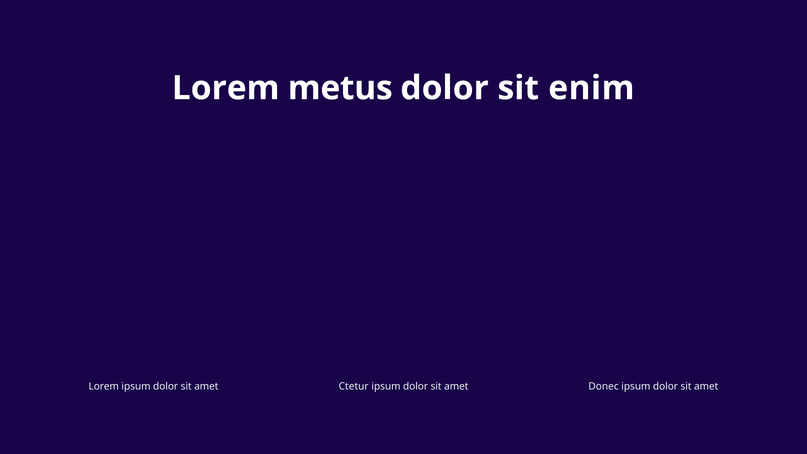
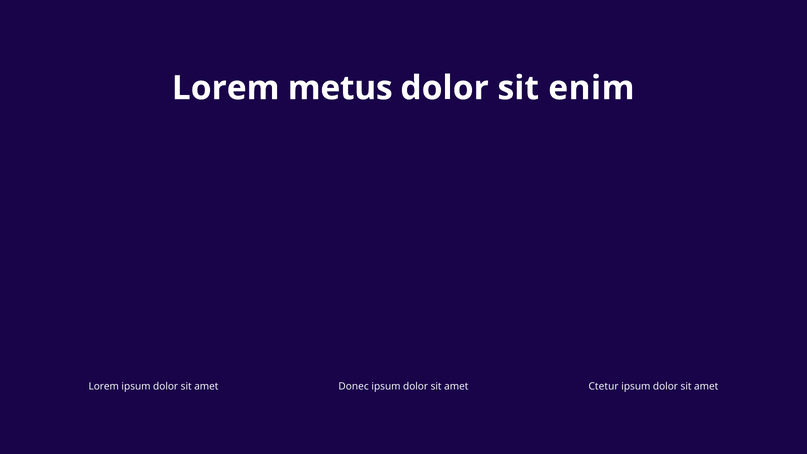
Ctetur: Ctetur -> Donec (354, 387)
Donec: Donec -> Ctetur (604, 387)
